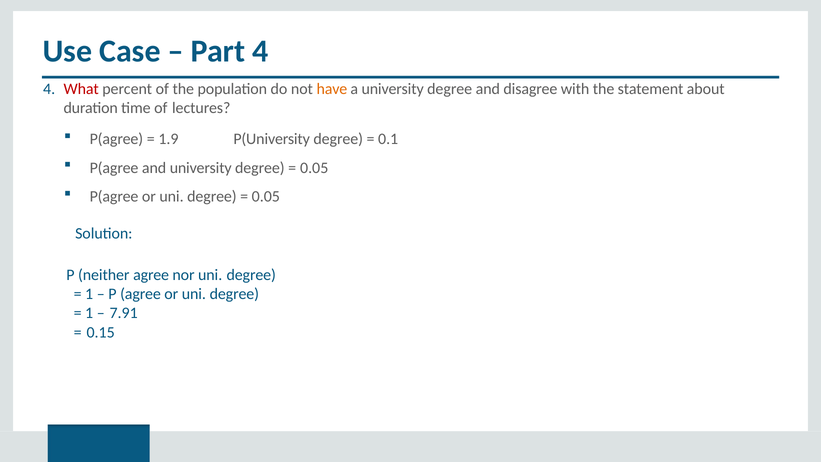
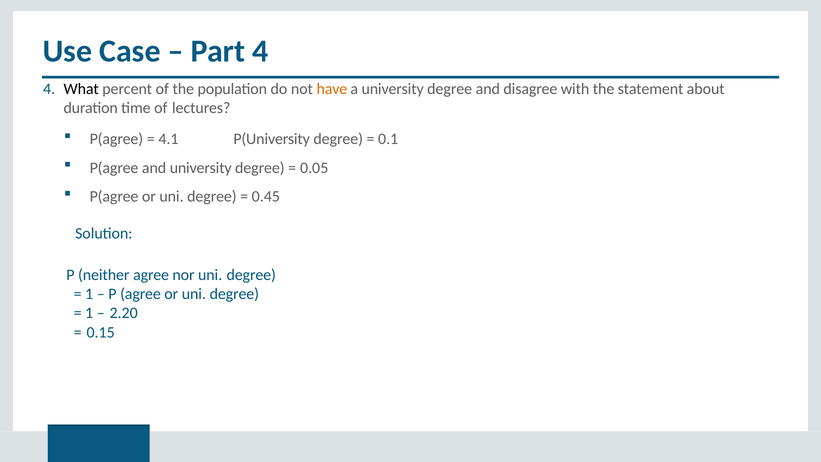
What colour: red -> black (81, 89)
1.9: 1.9 -> 4.1 (168, 139)
0.05: 0.05 -> 0.45 (266, 196)
7.91: 7.91 -> 2.20 (124, 313)
